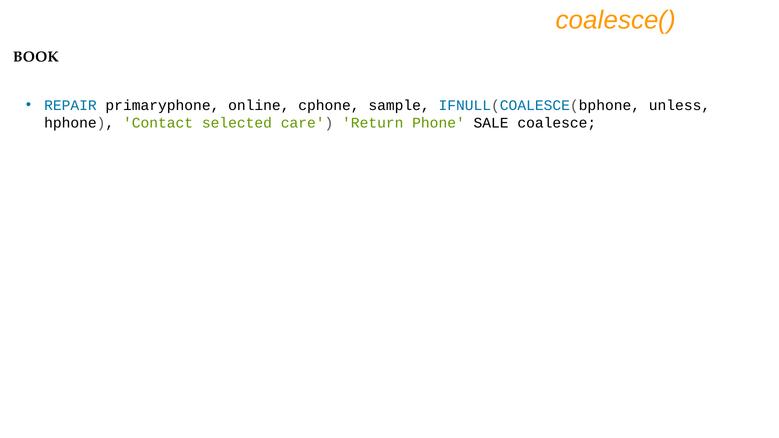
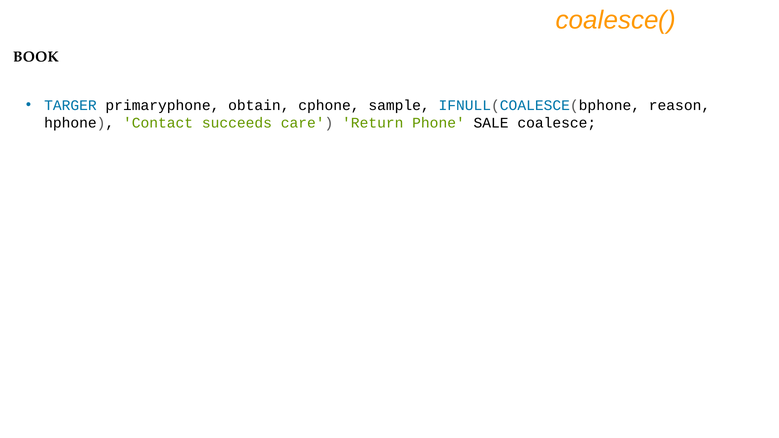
REPAIR: REPAIR -> TARGER (70, 105)
online: online -> obtain (259, 105)
unless: unless -> reason (680, 105)
selected: selected -> succeeds (237, 123)
